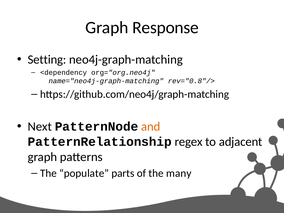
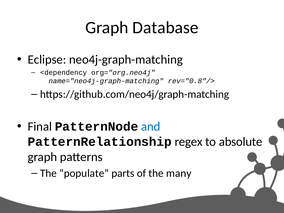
Response: Response -> Database (165, 27)
Setting: Setting -> Eclipse (47, 60)
Next: Next -> Final (40, 127)
and colour: orange -> blue (151, 127)
adjacent: adjacent -> absolute (241, 142)
